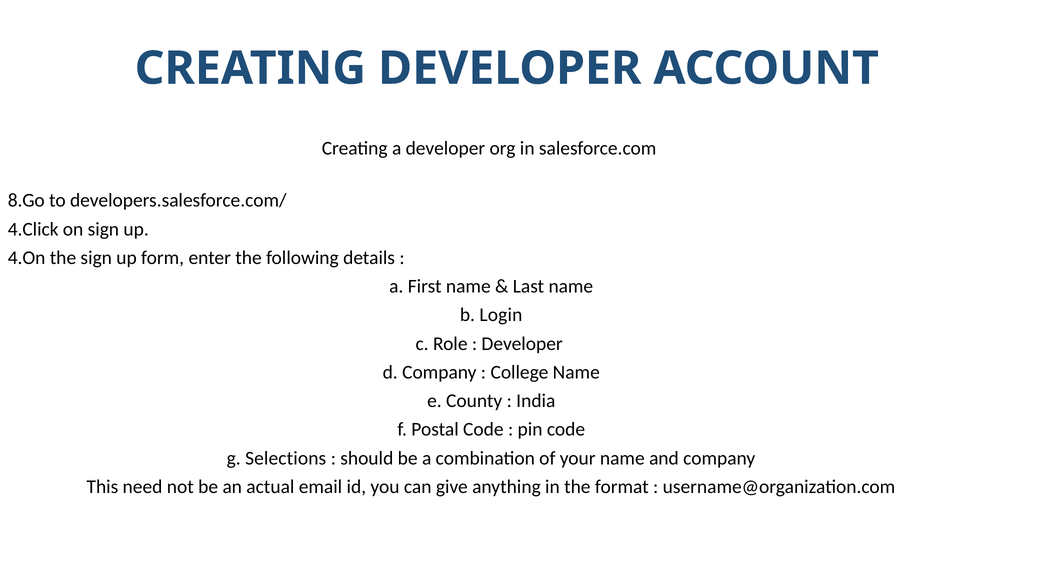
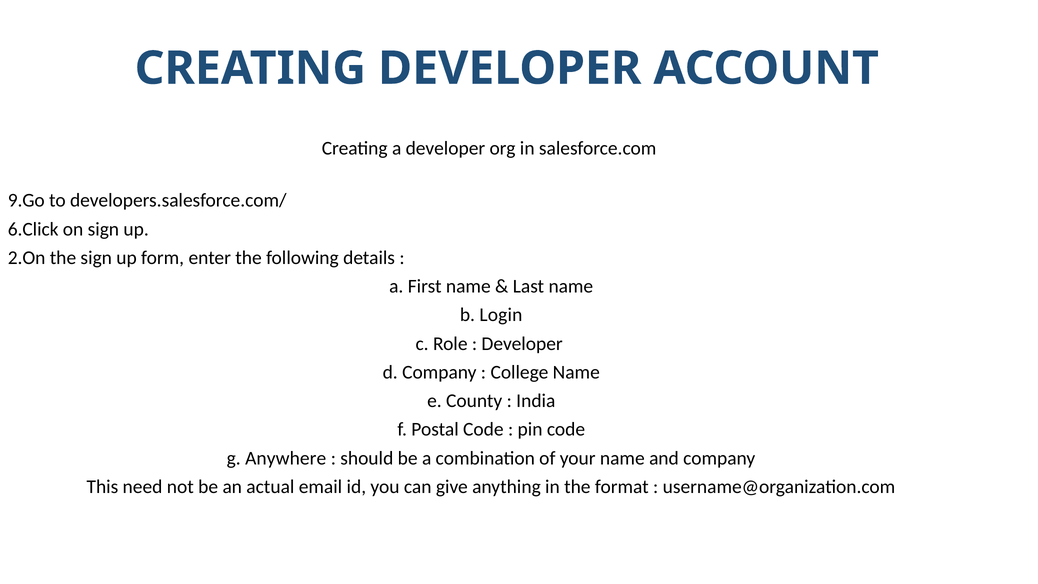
8.Go: 8.Go -> 9.Go (26, 200)
4.Click: 4.Click -> 6.Click (33, 229)
4.On: 4.On -> 2.On (27, 258)
Selections: Selections -> Anywhere (286, 458)
